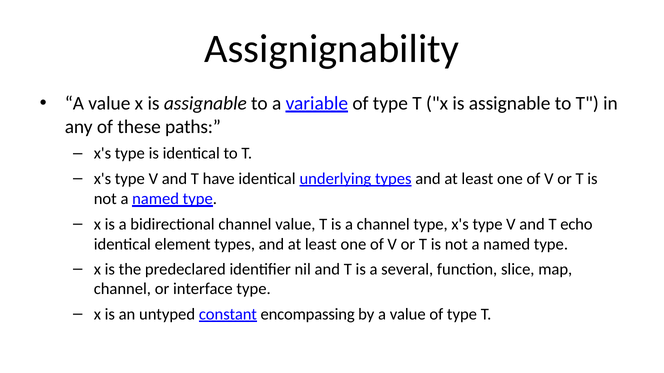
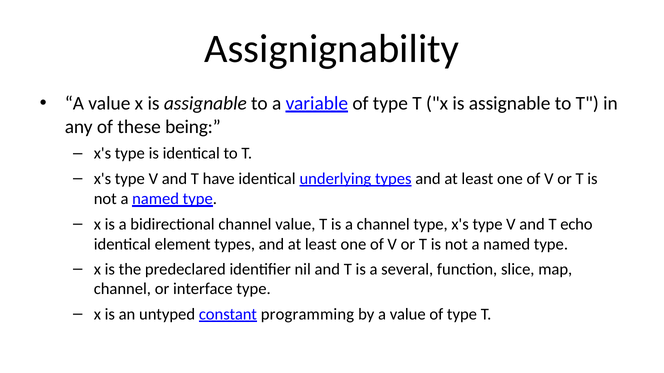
paths: paths -> being (193, 127)
encompassing: encompassing -> programming (307, 315)
